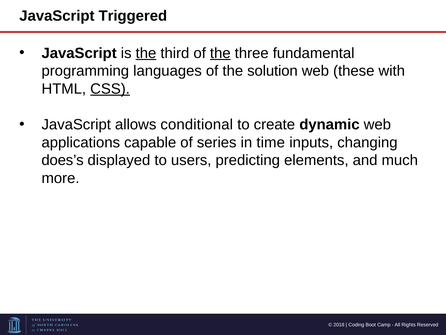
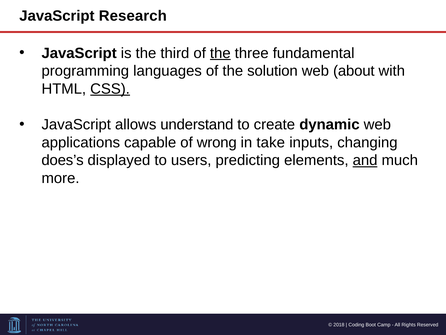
Triggered: Triggered -> Research (133, 16)
the underline: present -> none (146, 53)
these: these -> about (354, 71)
conditional: conditional -> understand (197, 124)
series: series -> wrong (217, 142)
time: time -> take (271, 142)
and underline: none -> present (365, 160)
